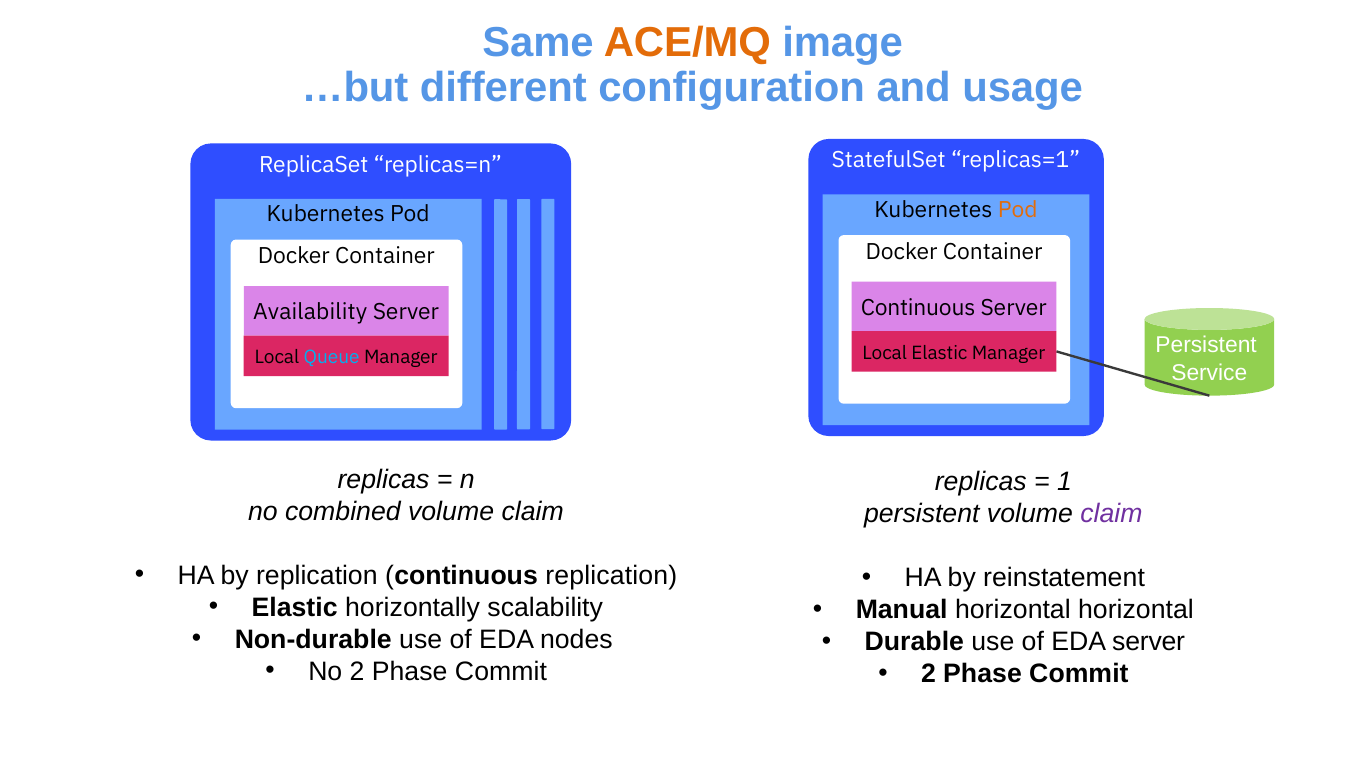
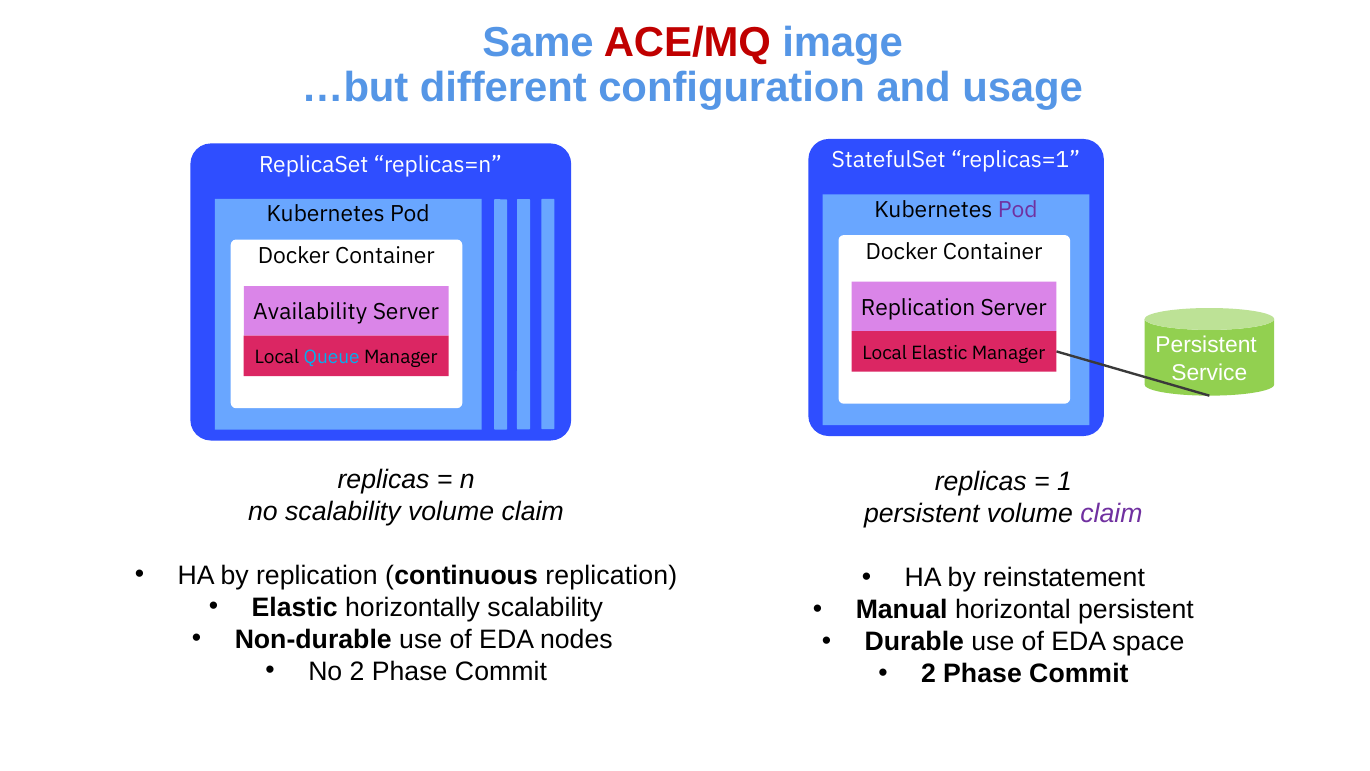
ACE/MQ colour: orange -> red (687, 43)
Pod colour: orange -> purple (1018, 210)
Continuous: Continuous -> Replication (918, 308)
no combined: combined -> scalability (343, 511)
horizontal horizontal: horizontal -> persistent (1136, 610)
EDA server: server -> space (1148, 642)
